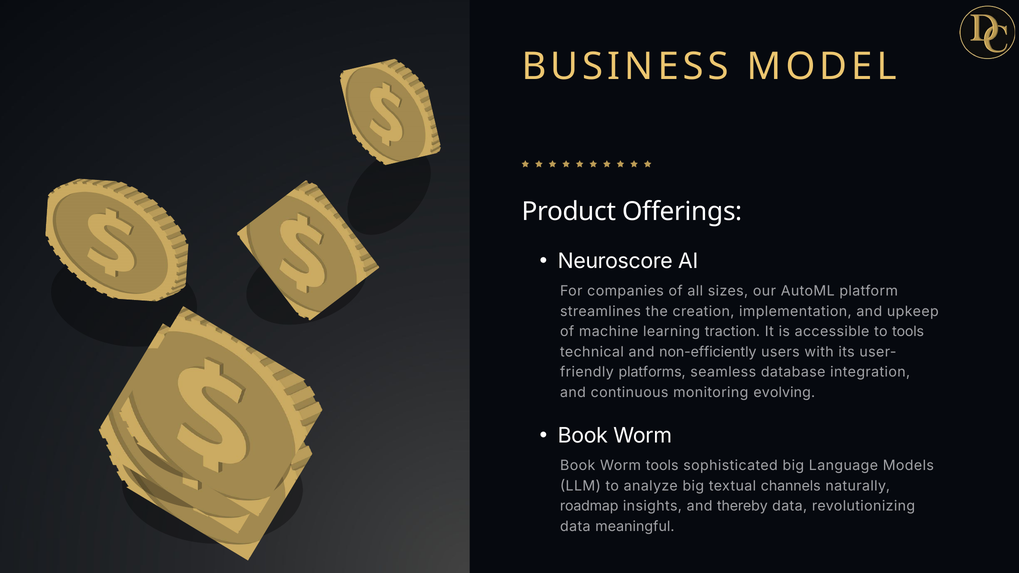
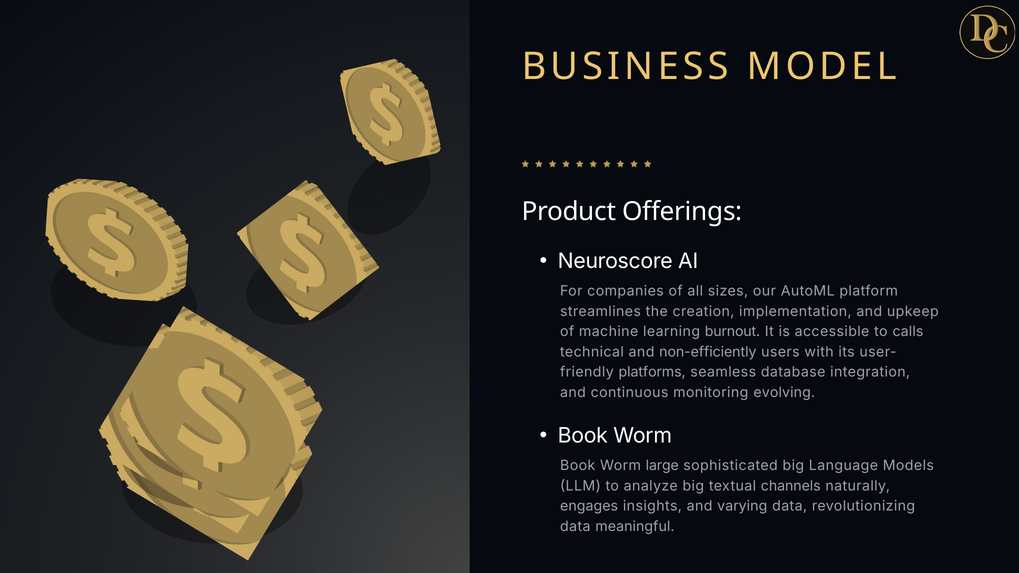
traction: traction -> burnout (732, 332)
to tools: tools -> calls (908, 332)
Worm tools: tools -> large (662, 466)
roadmap: roadmap -> engages (589, 506)
thereby: thereby -> varying (742, 506)
